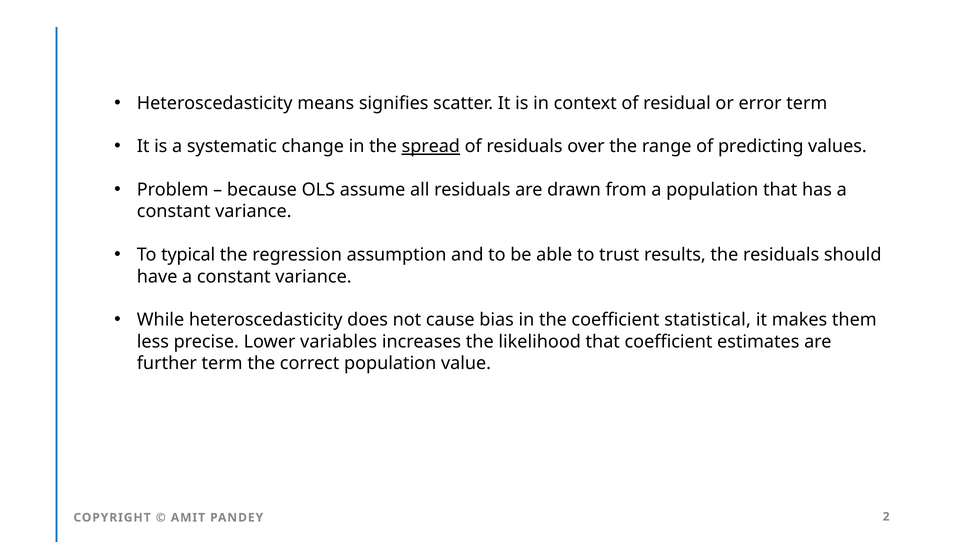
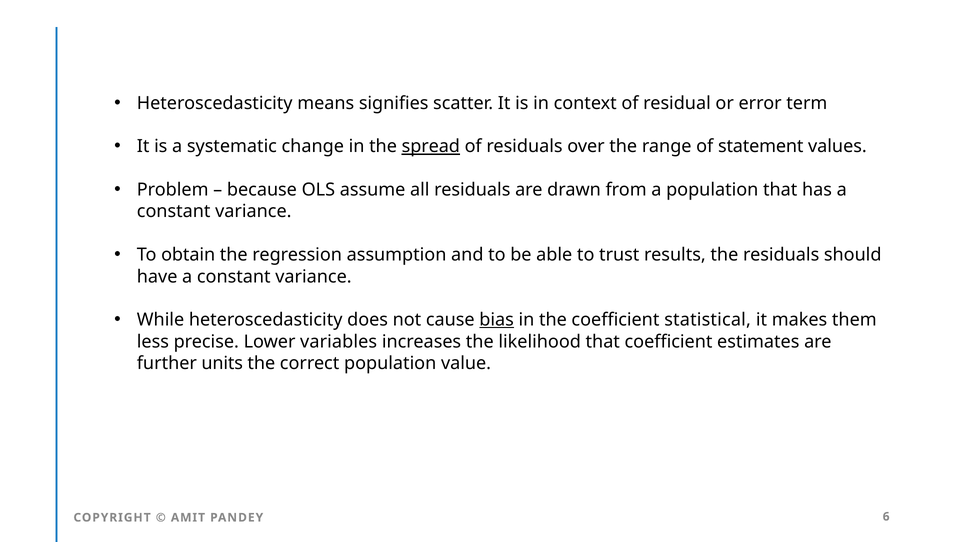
predicting: predicting -> statement (761, 146)
typical: typical -> obtain (188, 255)
bias underline: none -> present (497, 320)
further term: term -> units (222, 363)
2: 2 -> 6 (886, 516)
